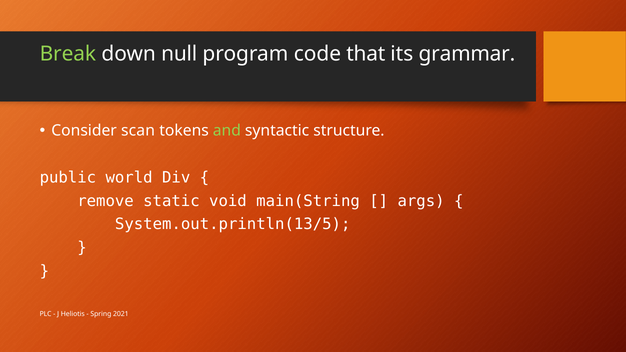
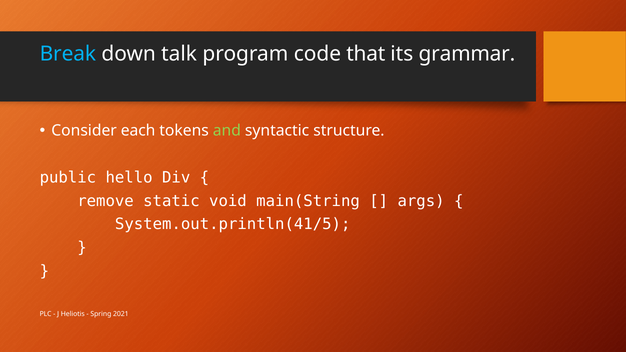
Break colour: light green -> light blue (68, 54)
null: null -> talk (179, 54)
scan: scan -> each (138, 131)
world: world -> hello (129, 178)
System.out.println(13/5: System.out.println(13/5 -> System.out.println(41/5 (233, 224)
